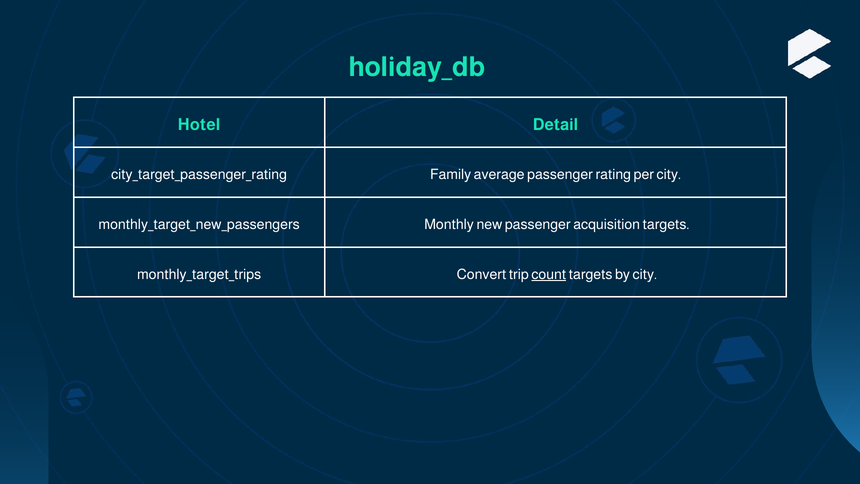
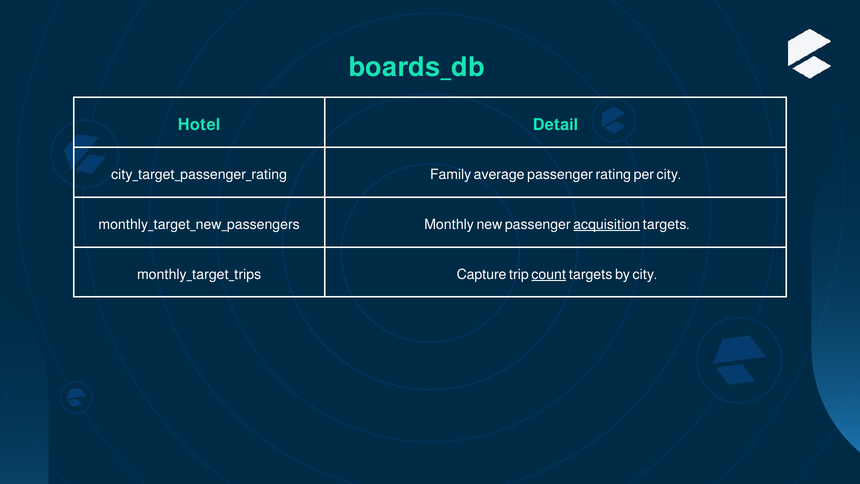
holiday_db: holiday_db -> boards_db (417, 67)
acquisition underline: none -> present (607, 224)
Convert: Convert -> Capture (482, 274)
